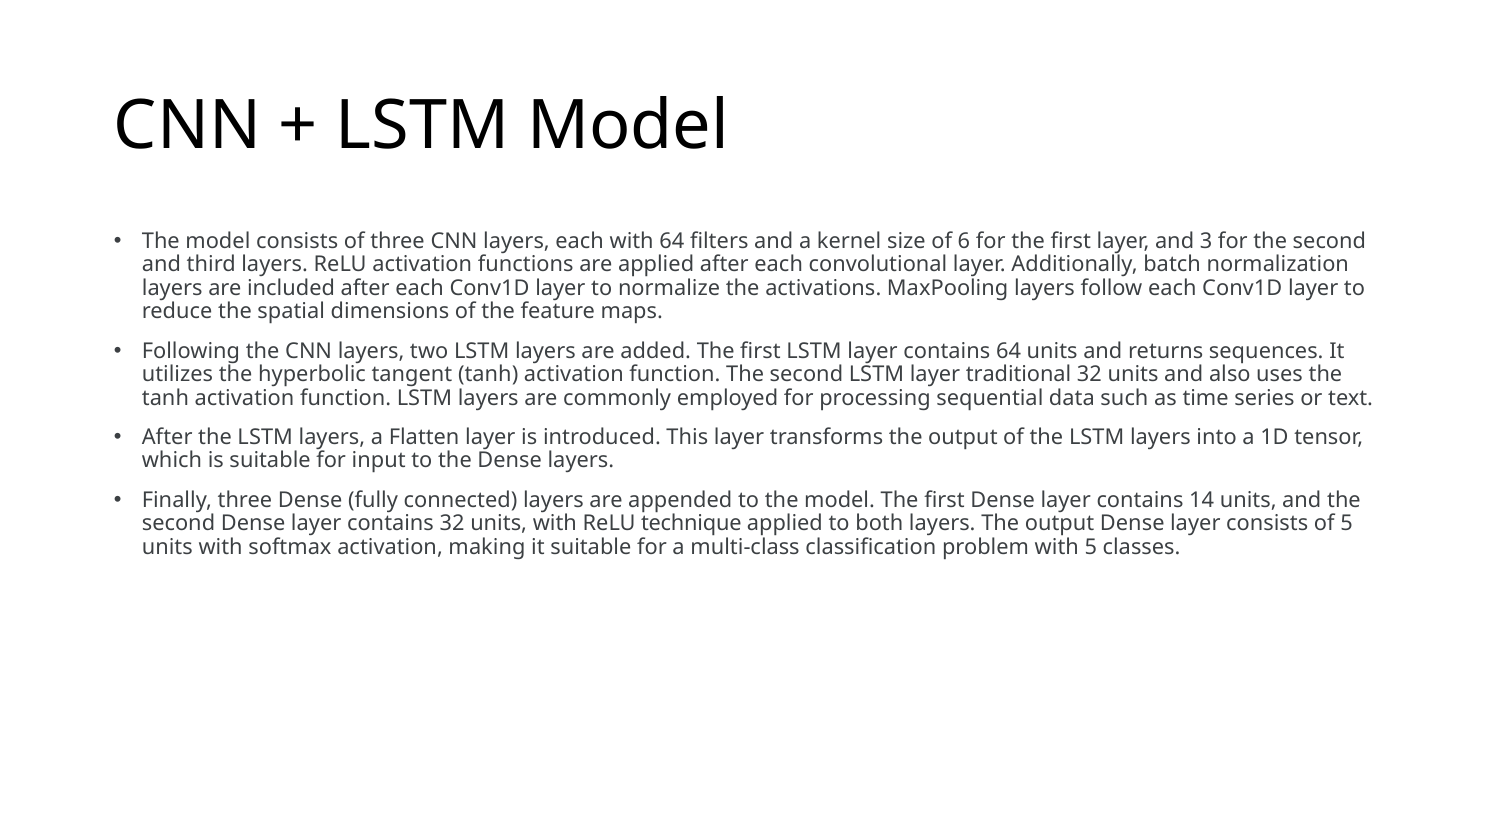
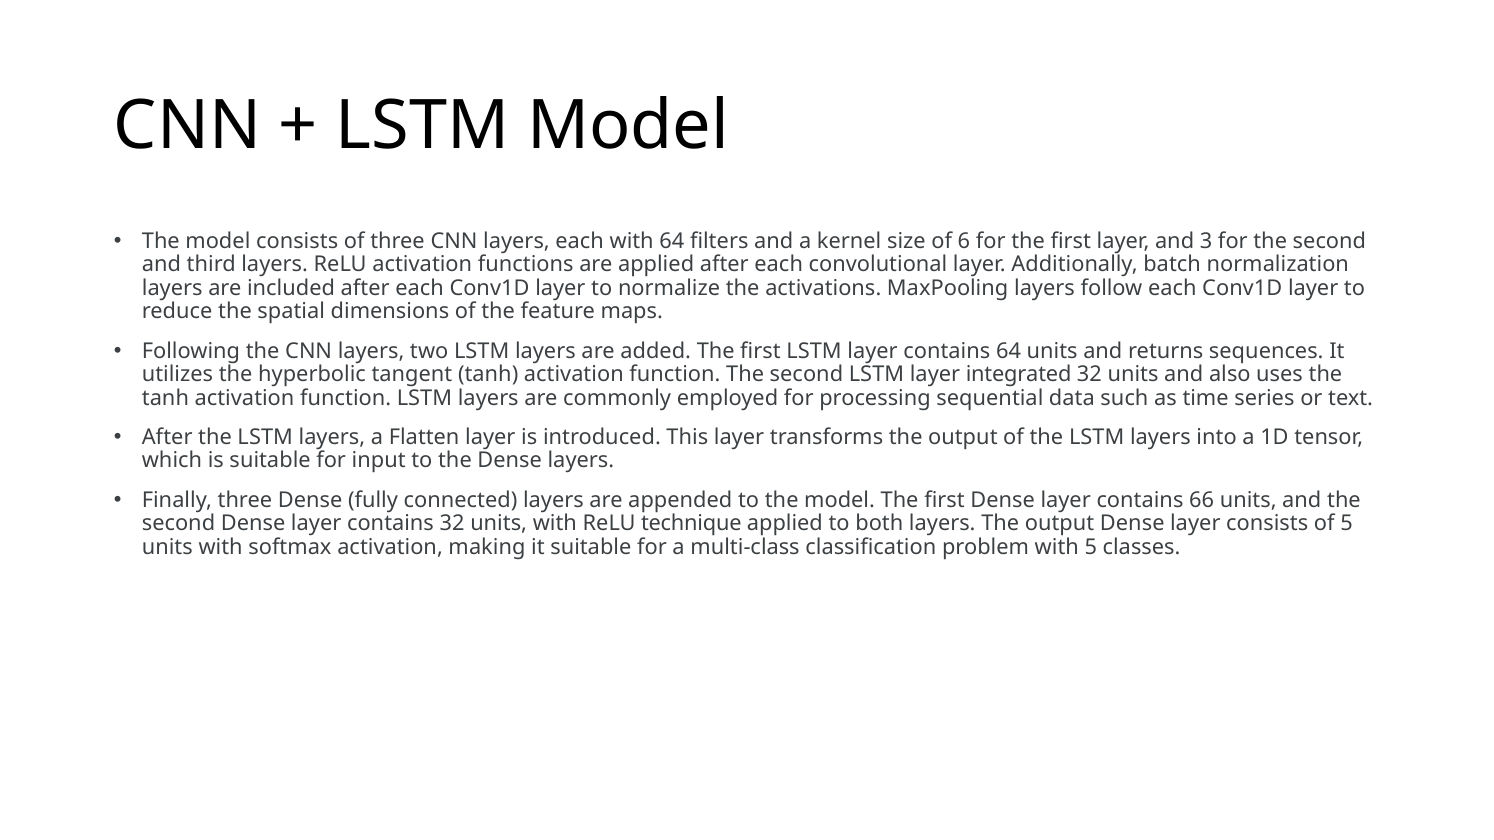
traditional: traditional -> integrated (1019, 375)
14: 14 -> 66 (1202, 500)
